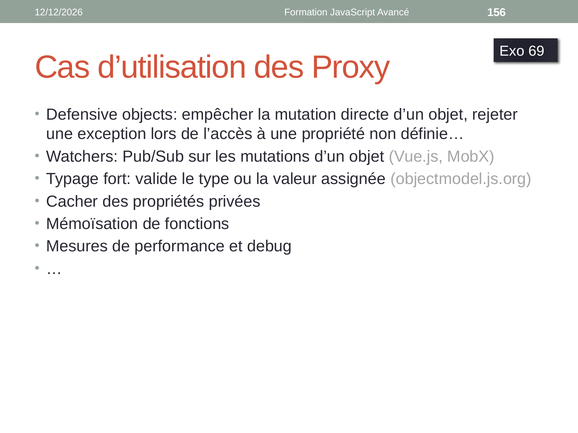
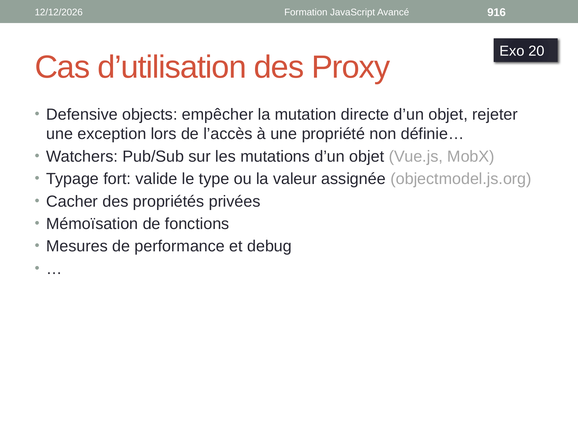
156: 156 -> 916 (497, 12)
69: 69 -> 20 (536, 51)
